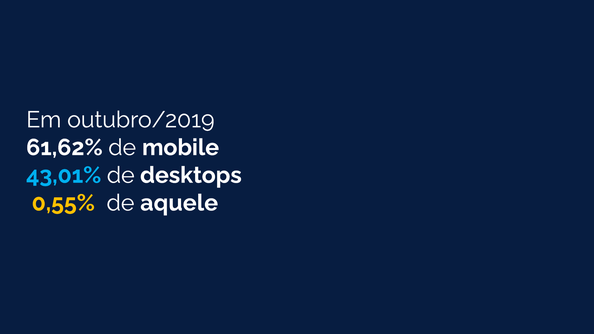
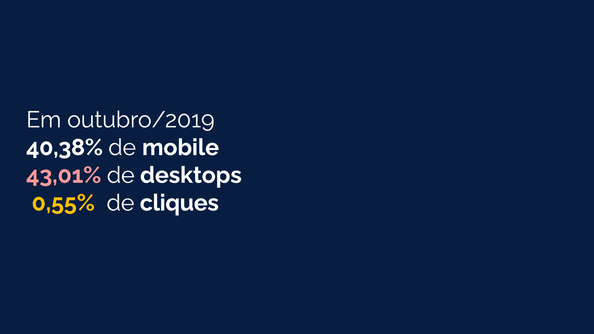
61,62%: 61,62% -> 40,38% (65, 148)
43,01% colour: light blue -> pink (64, 175)
aquele: aquele -> cliques (179, 203)
